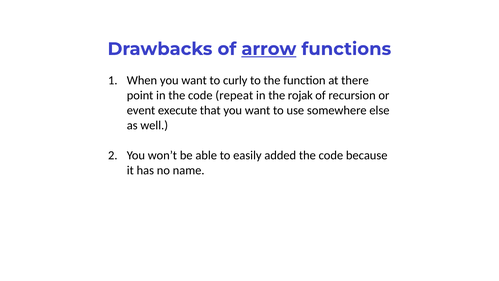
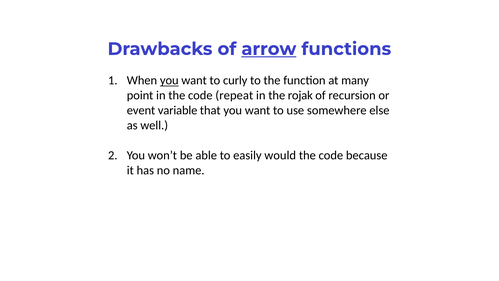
you underline: none -> present (169, 80)
there: there -> many (355, 80)
execute: execute -> variable (178, 110)
added: added -> would (280, 155)
